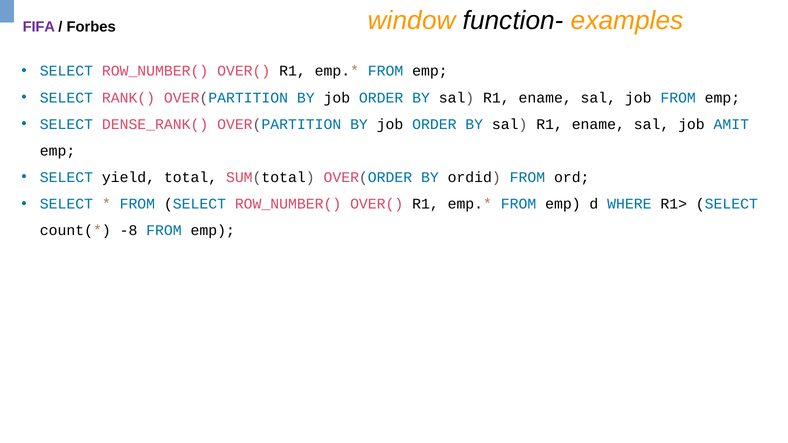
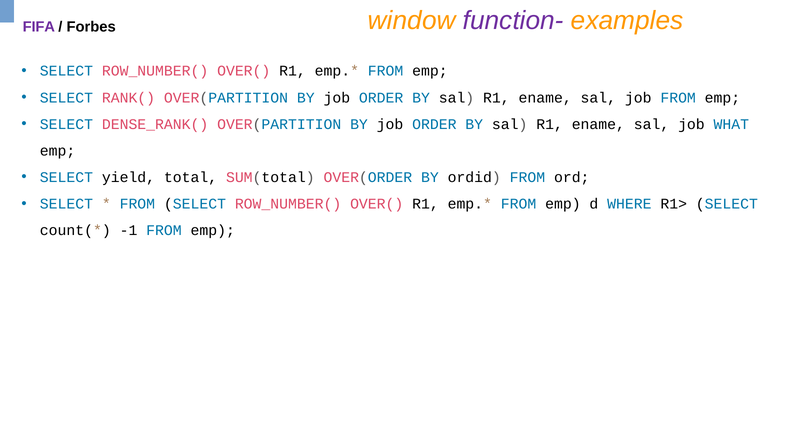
function- colour: black -> purple (513, 21)
AMIT: AMIT -> WHAT (731, 124)
-8: -8 -> -1 (129, 231)
